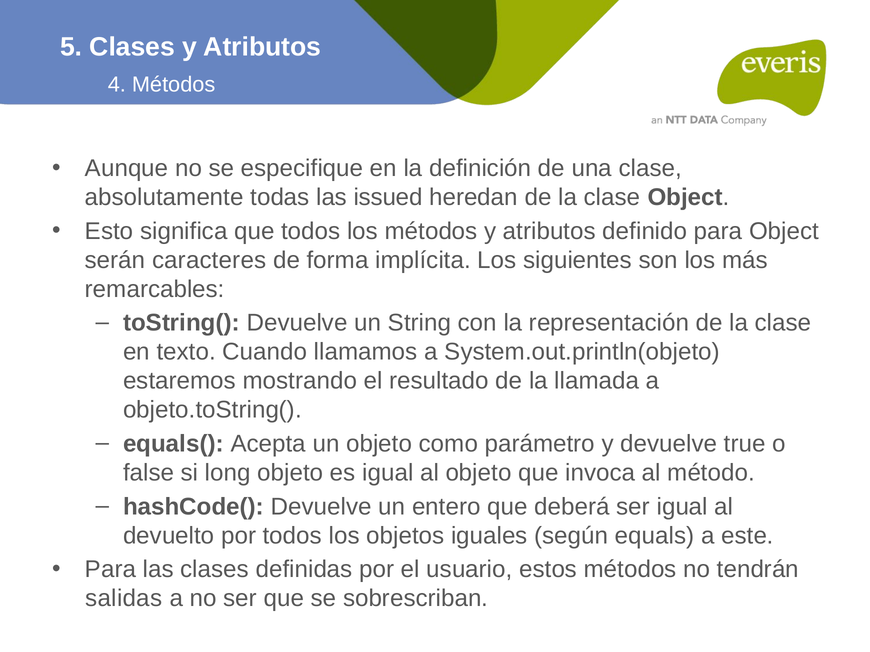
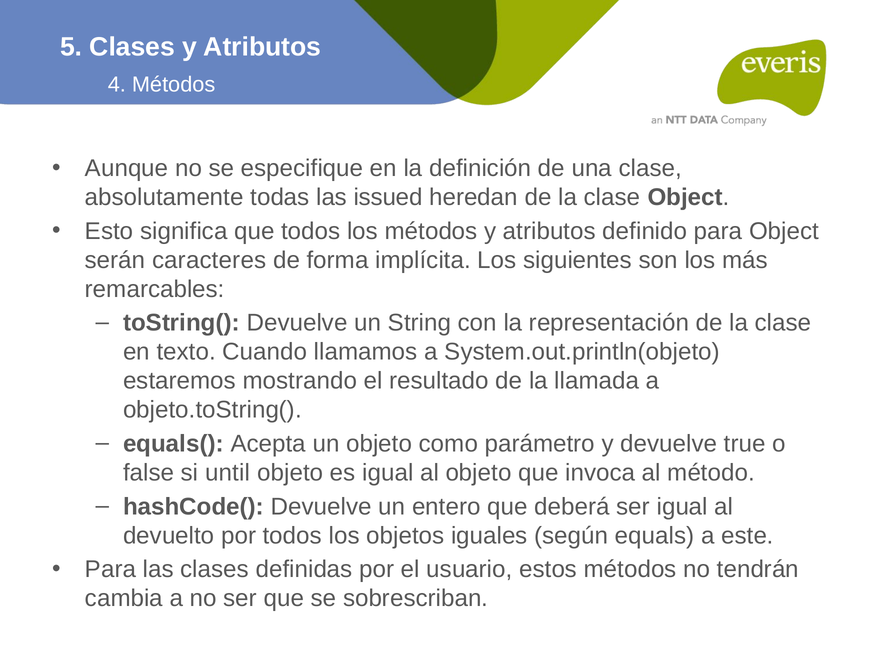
long: long -> until (228, 473)
salidas: salidas -> cambia (124, 599)
